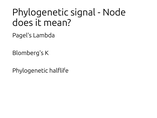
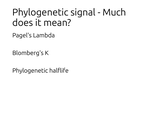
Node: Node -> Much (114, 12)
